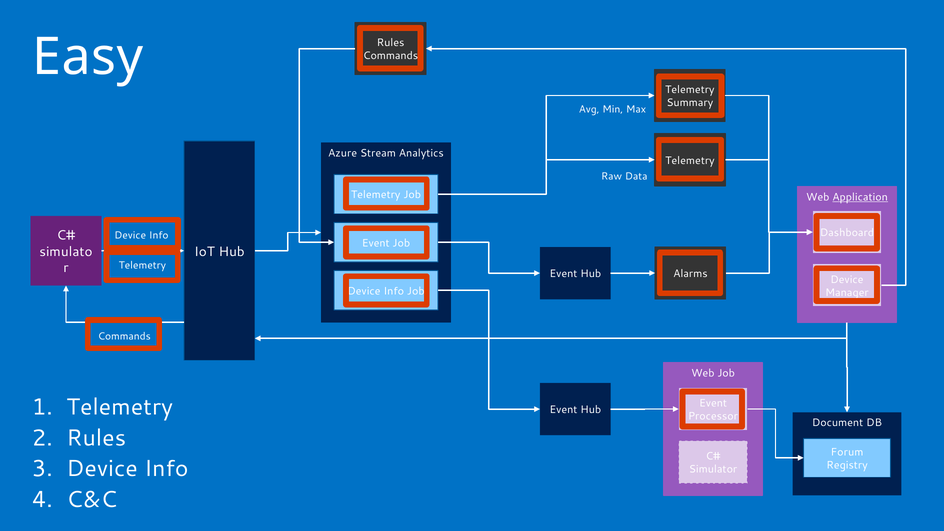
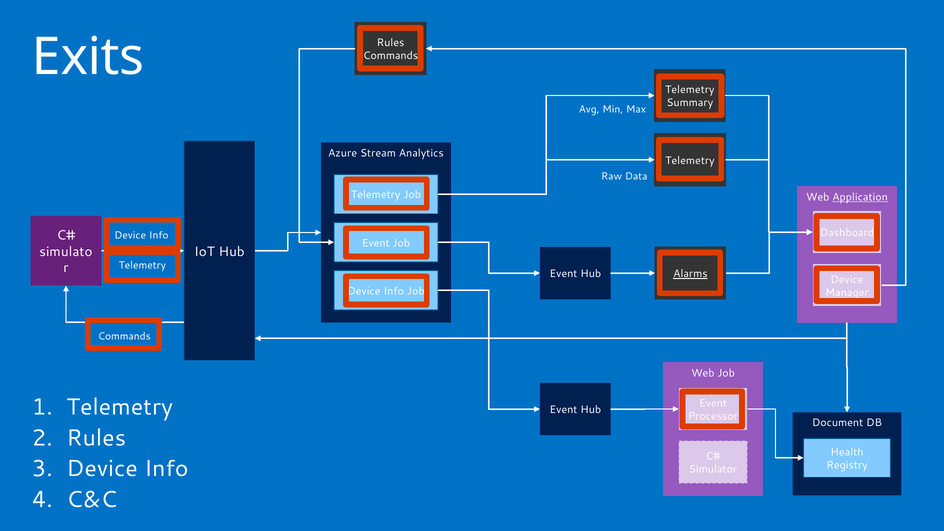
Easy: Easy -> Exits (88, 57)
Alarms underline: none -> present (690, 274)
Forum: Forum -> Health (847, 452)
